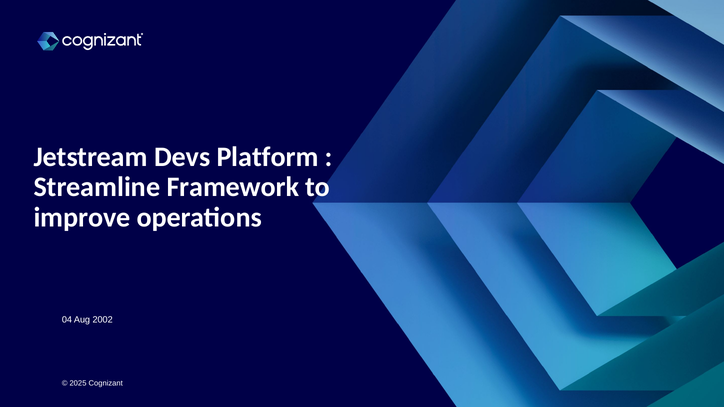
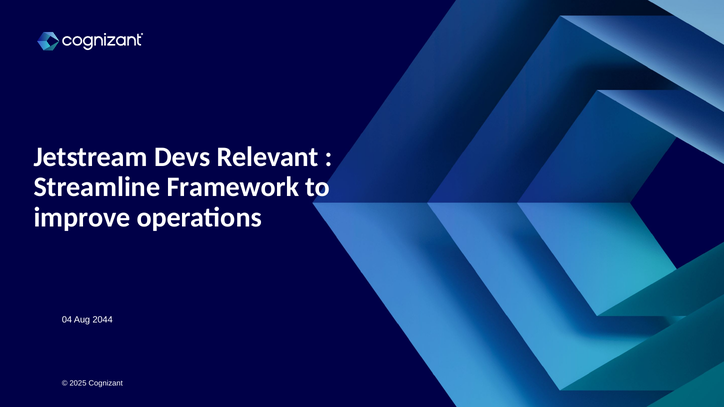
Platform: Platform -> Relevant (268, 157)
2002: 2002 -> 2044 (103, 320)
